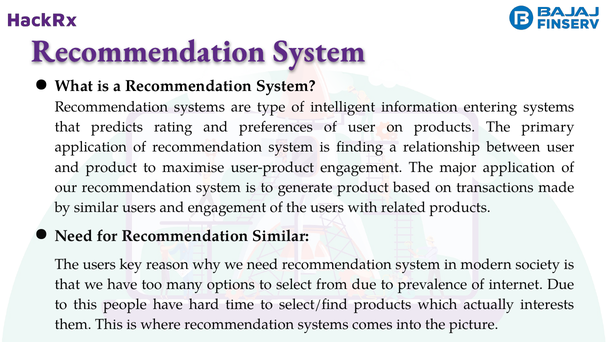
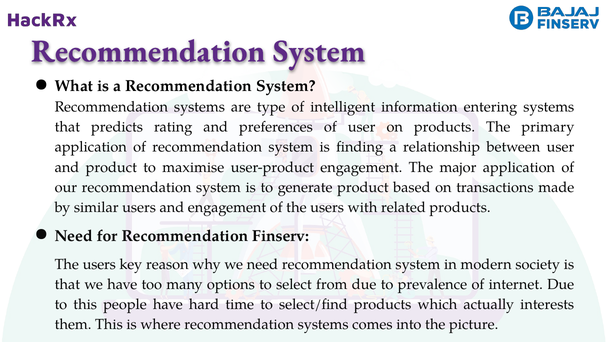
Recommendation Similar: Similar -> Finserv (281, 236)
